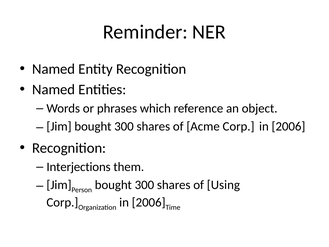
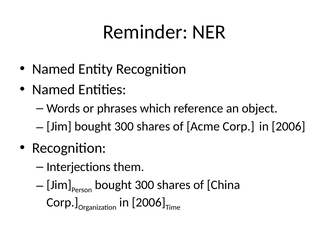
Using: Using -> China (223, 185)
